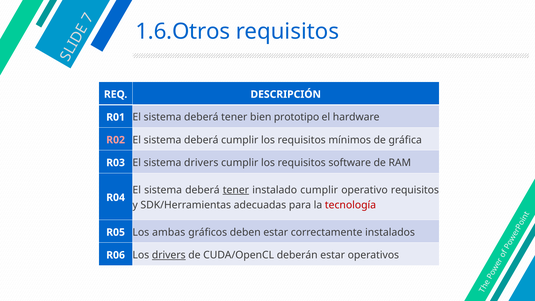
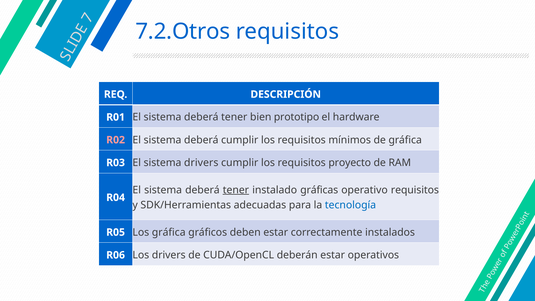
1.6.Otros: 1.6.Otros -> 7.2.Otros (183, 31)
software: software -> proyecto (350, 163)
instalado cumplir: cumplir -> gráficas (319, 190)
tecnología colour: red -> blue (350, 205)
Los ambas: ambas -> gráfica (169, 232)
drivers underline: present -> none (169, 255)
